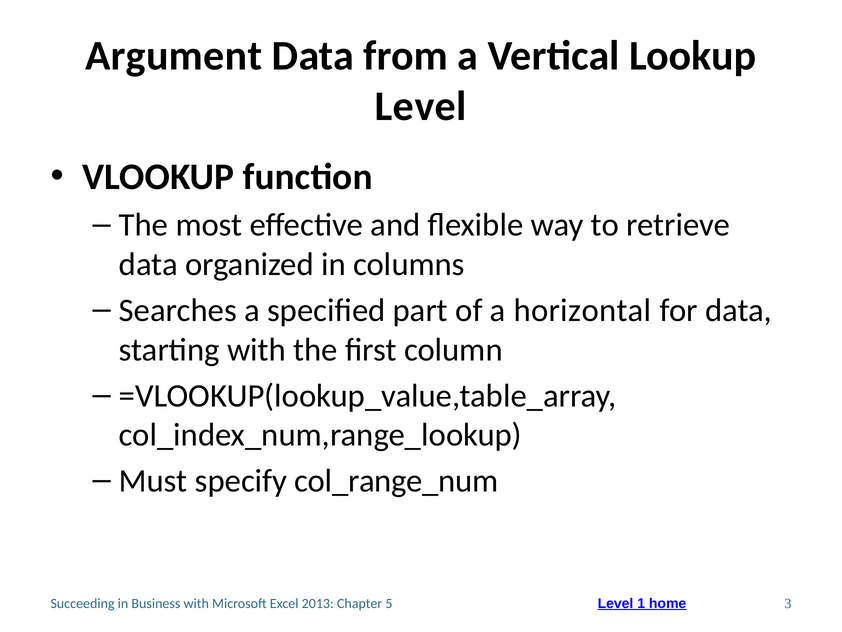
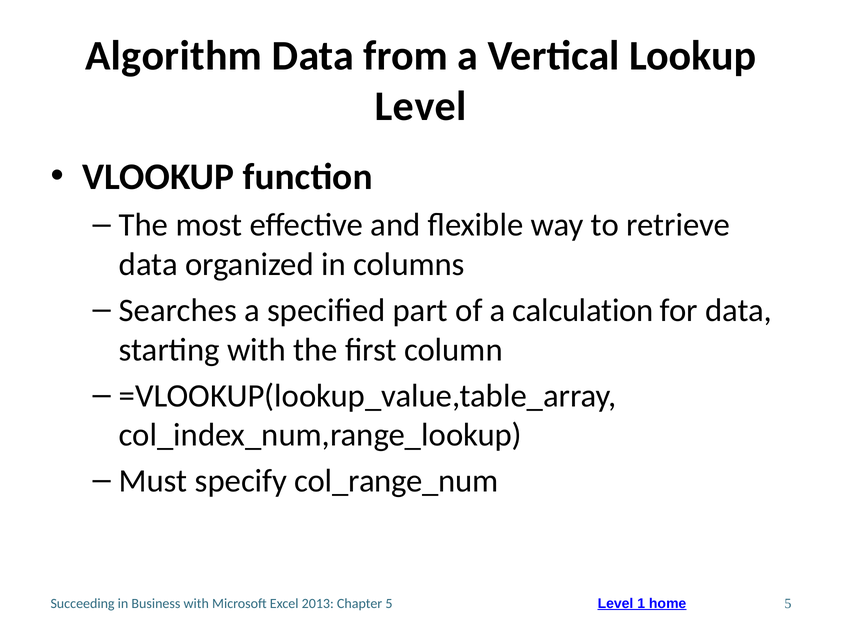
Argument: Argument -> Algorithm (174, 56)
horizontal: horizontal -> calculation (583, 310)
5 3: 3 -> 5 (788, 603)
